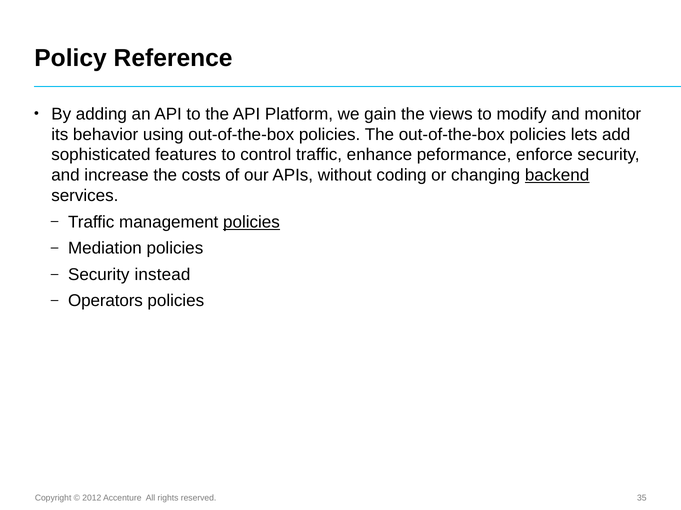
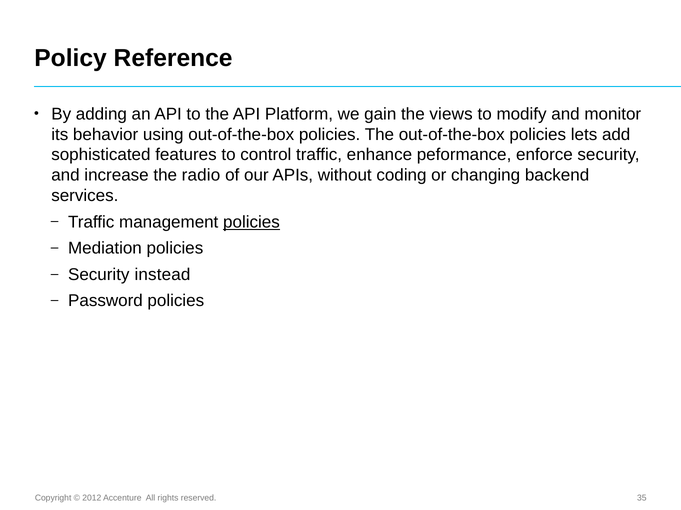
costs: costs -> radio (201, 176)
backend underline: present -> none (557, 176)
Operators: Operators -> Password (105, 301)
